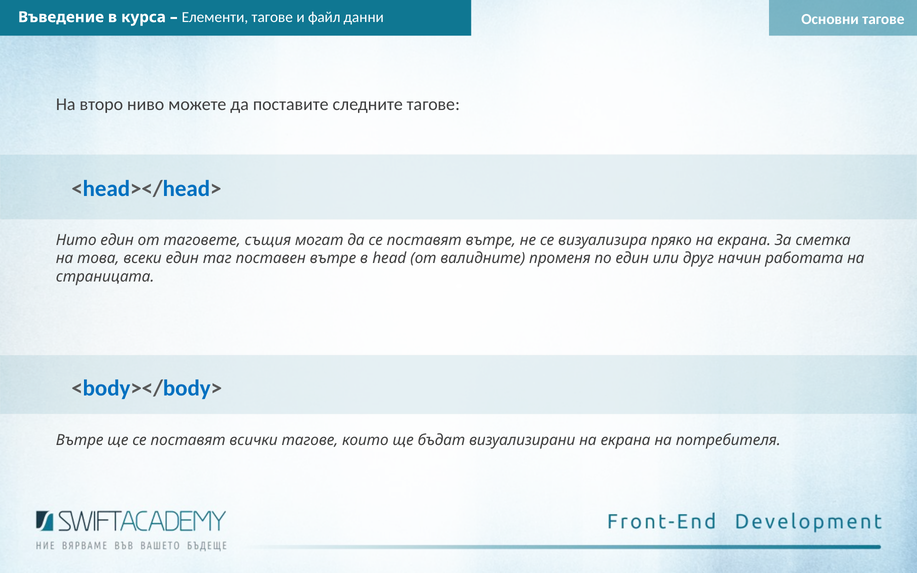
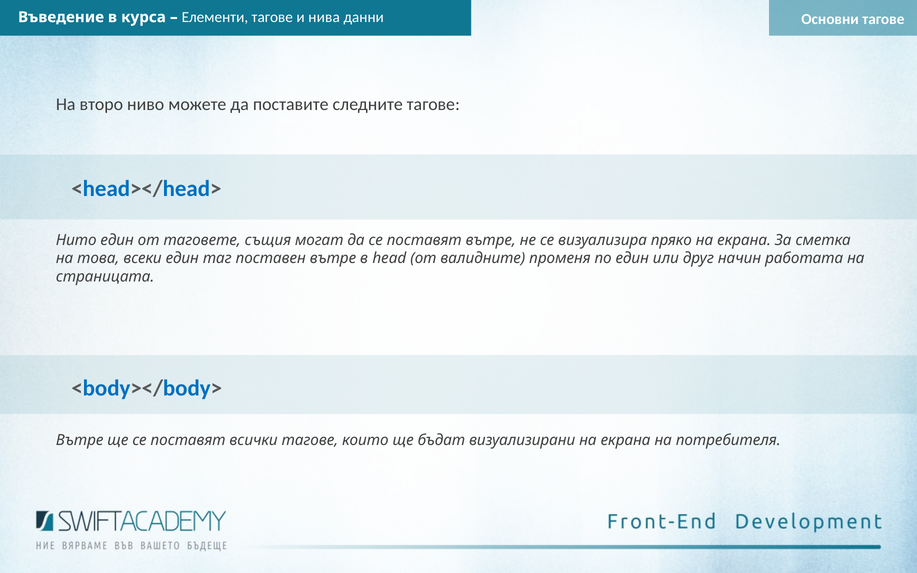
файл: файл -> нива (324, 17)
